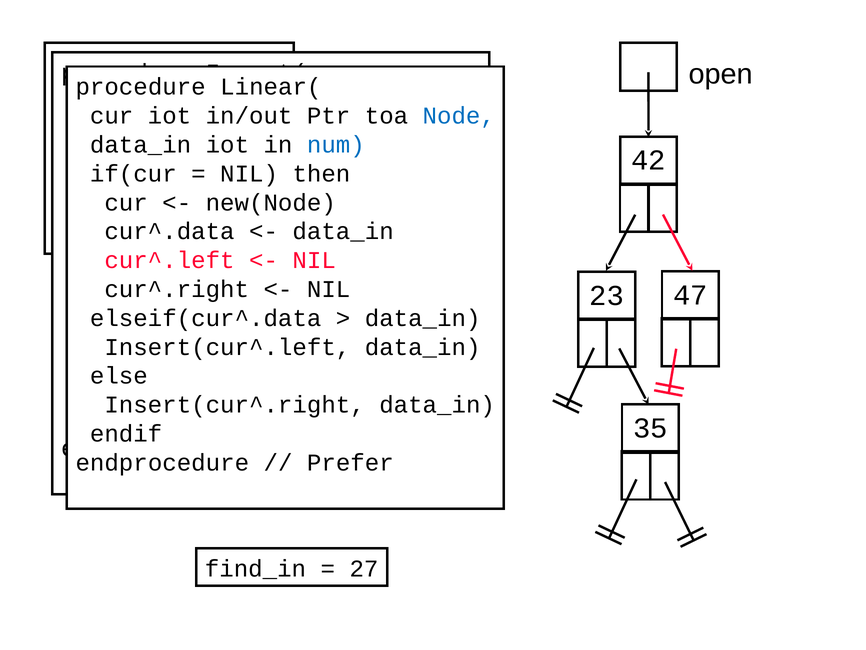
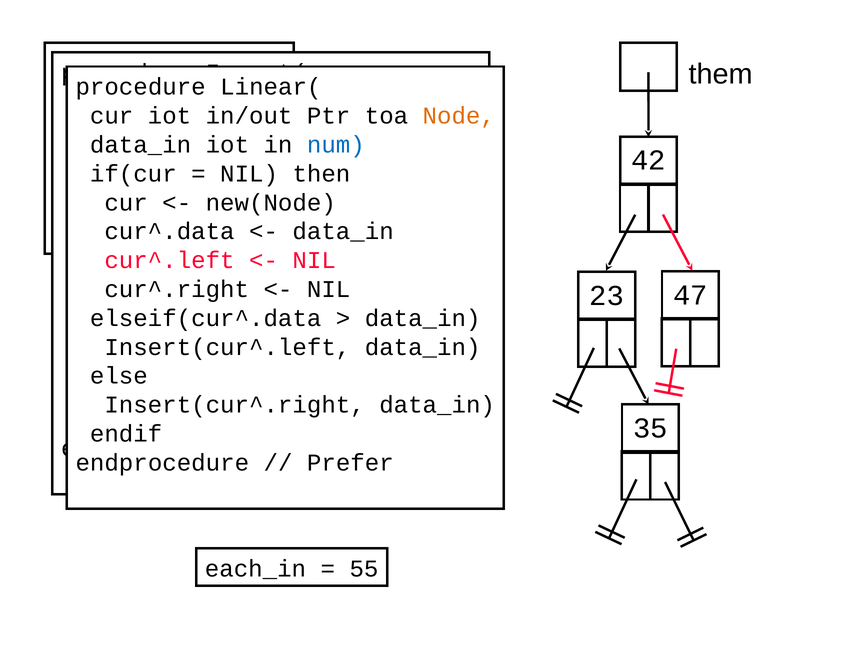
open: open -> them (721, 74)
Node colour: blue -> orange (459, 116)
find_in: find_in -> each_in (255, 568)
27: 27 -> 55 (364, 568)
